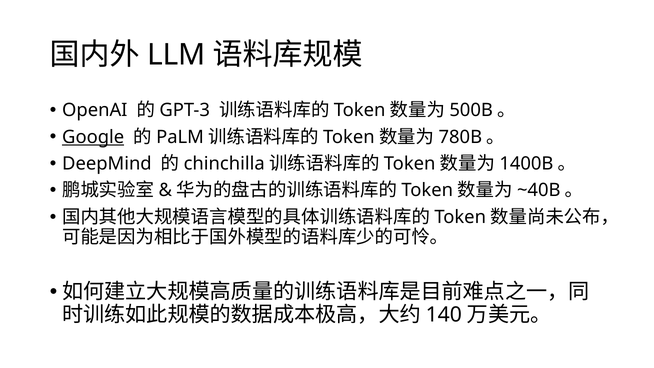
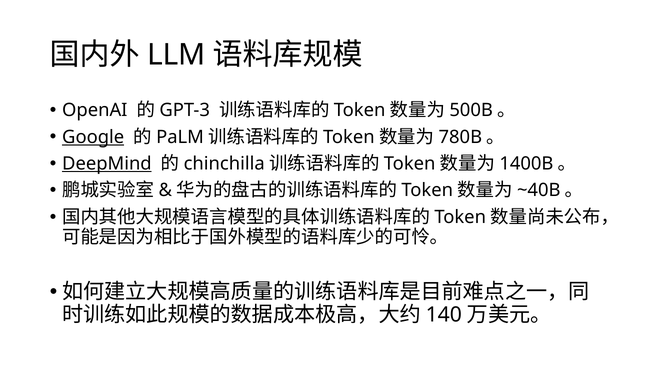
DeepMind underline: none -> present (107, 164)
